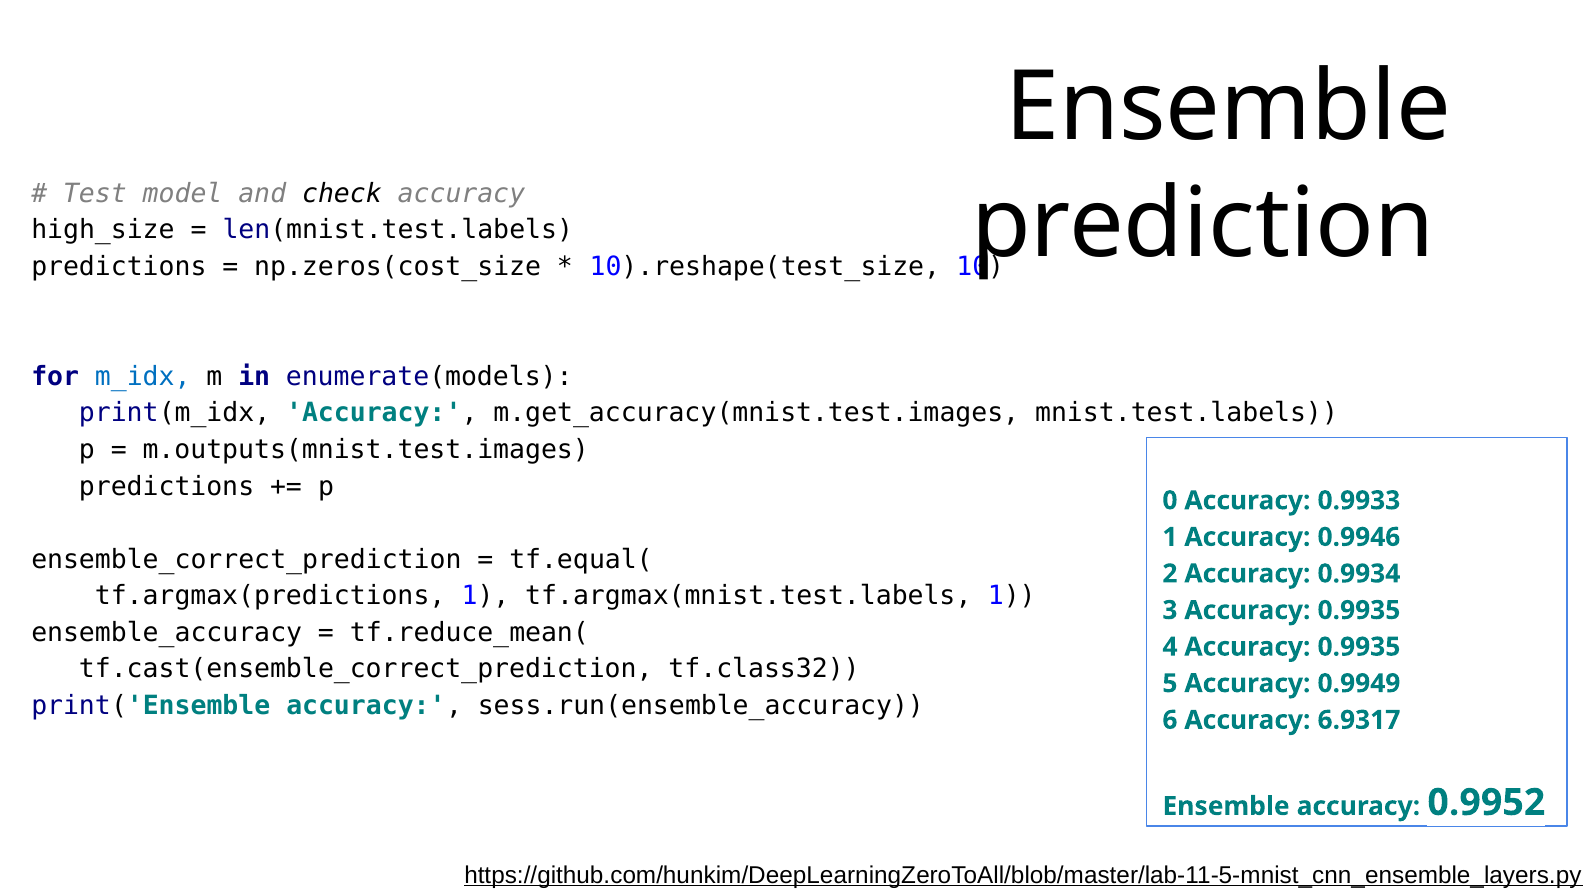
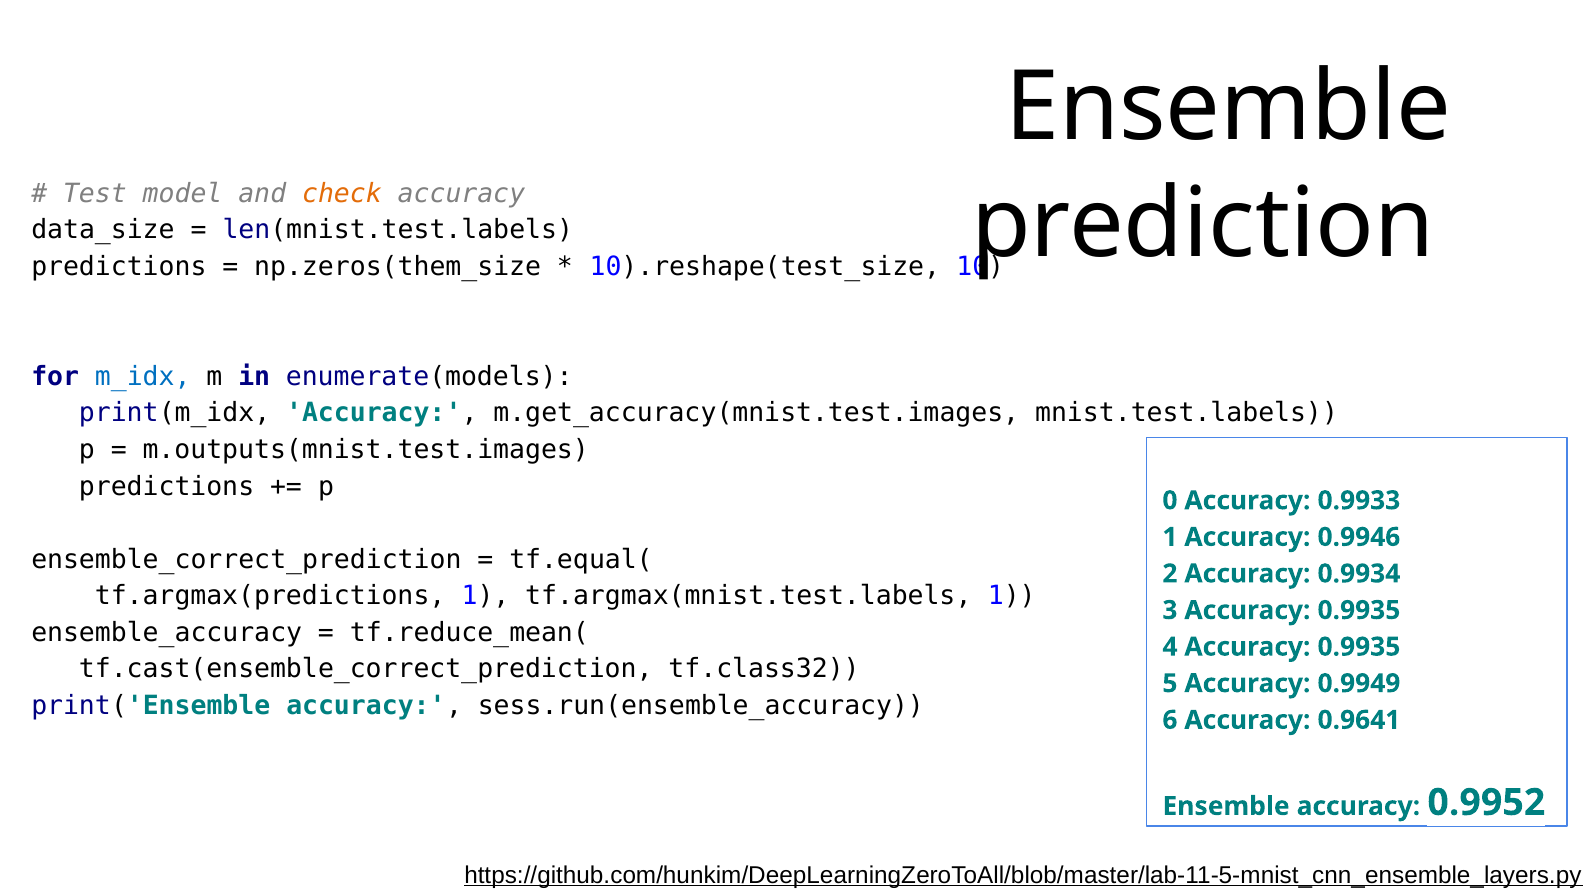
check colour: black -> orange (342, 194)
high_size: high_size -> data_size (103, 230)
np.zeros(cost_size: np.zeros(cost_size -> np.zeros(them_size (398, 267)
6.9317: 6.9317 -> 0.9641 (1359, 720)
